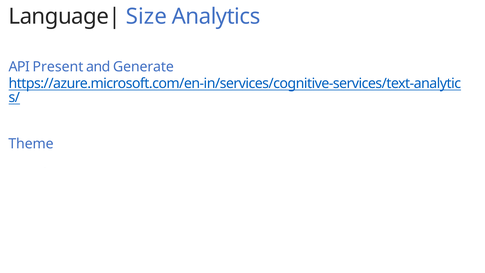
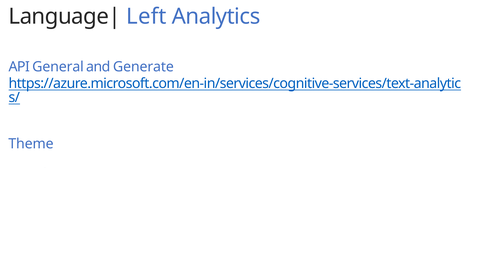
Size: Size -> Left (146, 16)
Present: Present -> General (58, 67)
